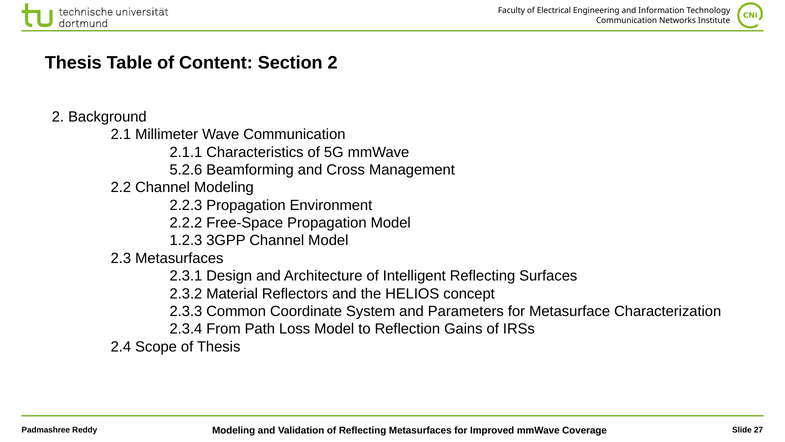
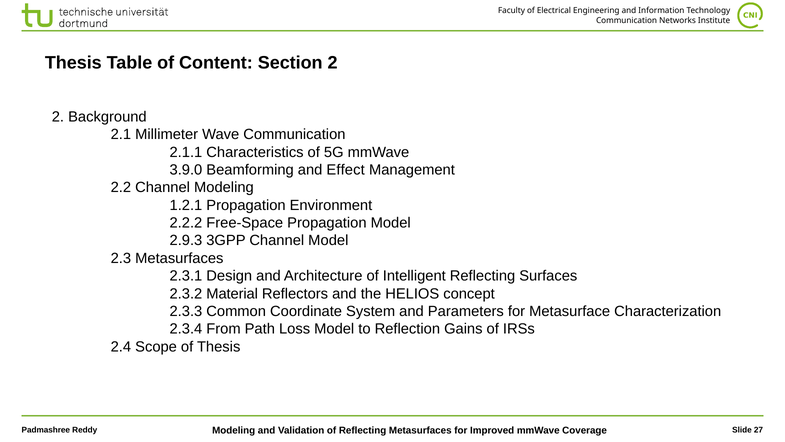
5.2.6: 5.2.6 -> 3.9.0 (186, 170)
Cross: Cross -> Effect (346, 170)
2.2.3: 2.2.3 -> 1.2.1 (186, 205)
1.2.3: 1.2.3 -> 2.9.3 (186, 240)
